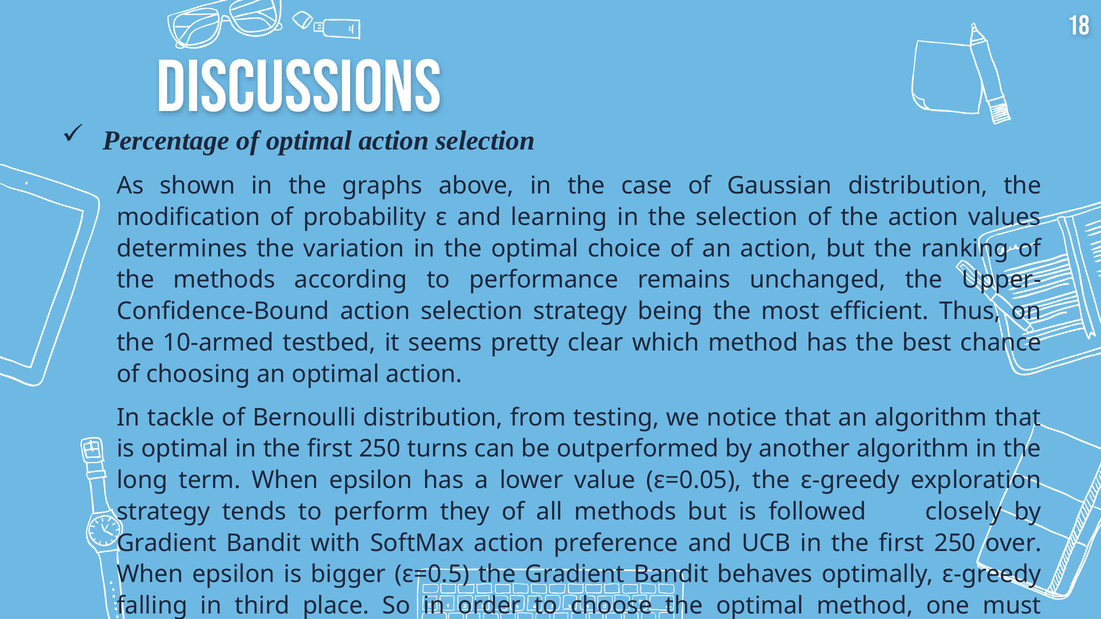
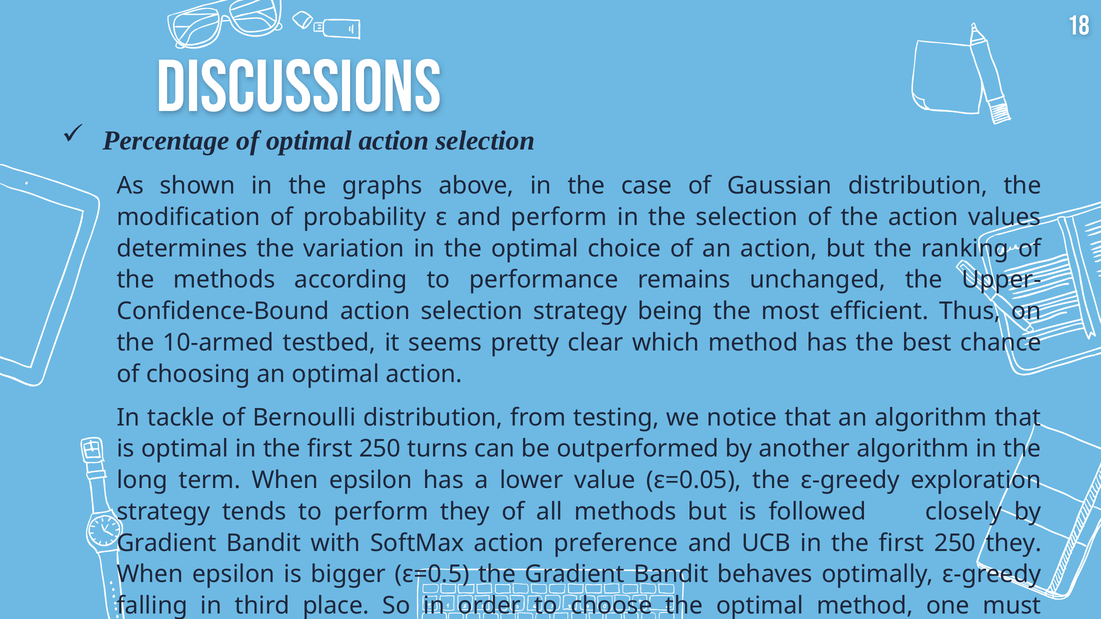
and learning: learning -> perform (559, 217)
250 over: over -> they (1014, 543)
